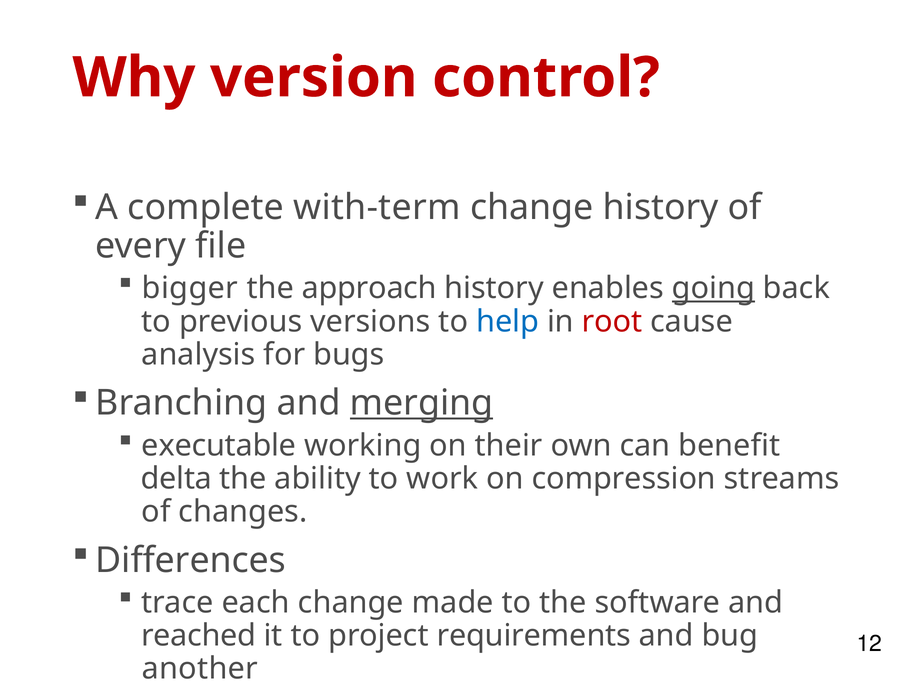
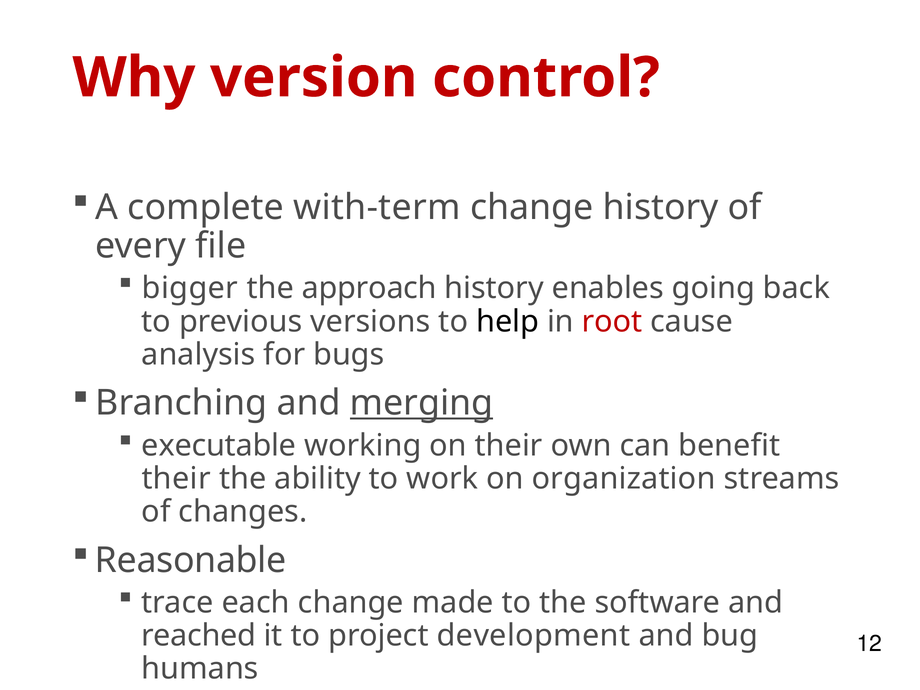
going underline: present -> none (713, 288)
help colour: blue -> black (508, 321)
delta: delta -> their (176, 479)
compression: compression -> organization (624, 479)
Differences: Differences -> Reasonable (191, 560)
requirements: requirements -> development (534, 636)
another: another -> humans (200, 669)
